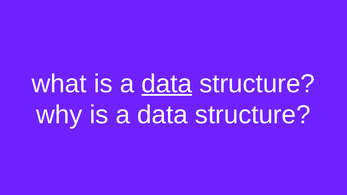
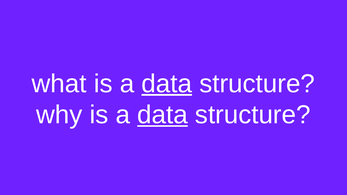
data underline: none -> present (162, 115)
